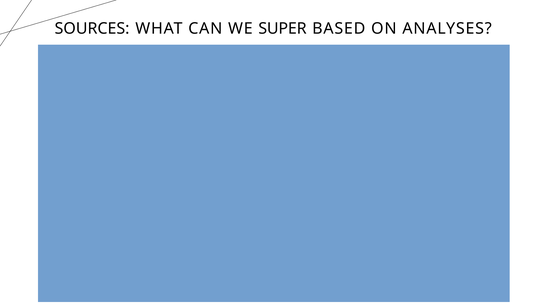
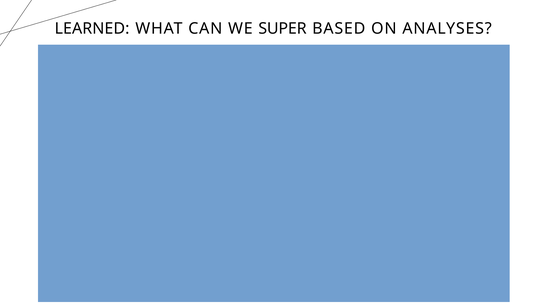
SOURCES: SOURCES -> LEARNED (92, 29)
